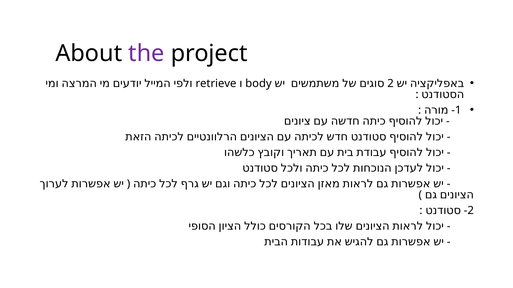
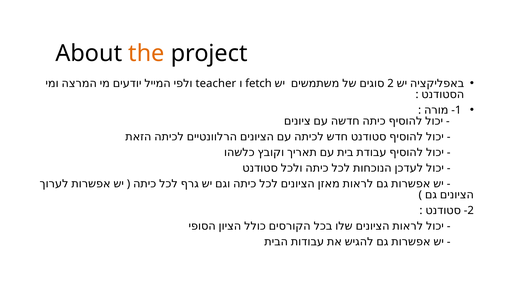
the colour: purple -> orange (146, 54)
retrieve: retrieve -> teacher (216, 84)
body: body -> fetch (259, 84)
